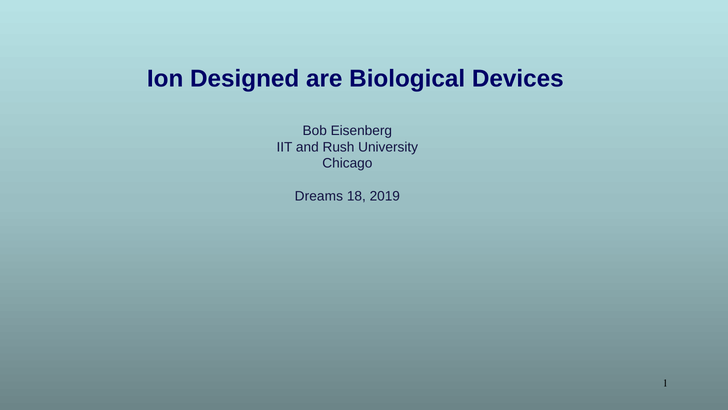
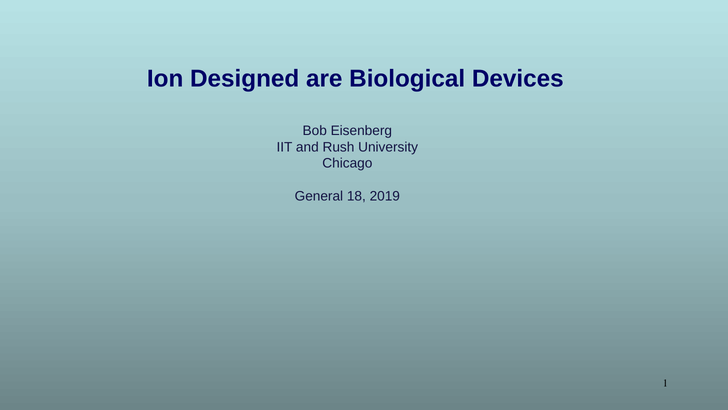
Dreams: Dreams -> General (319, 196)
